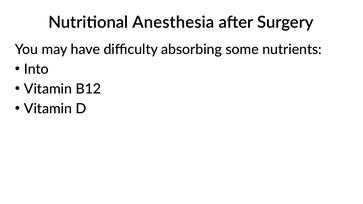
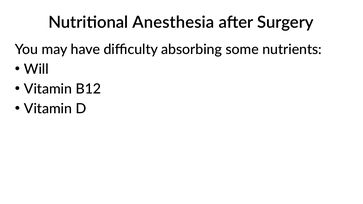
Into: Into -> Will (36, 69)
